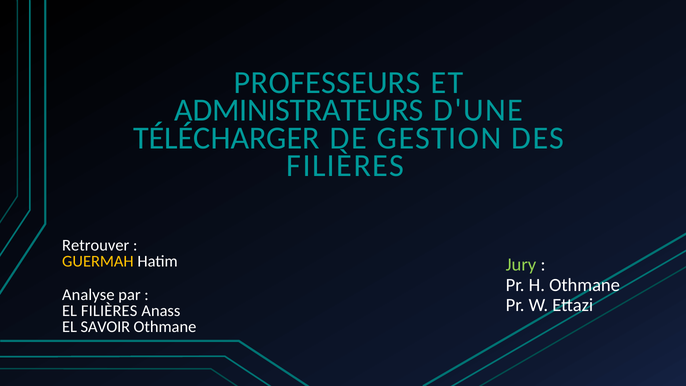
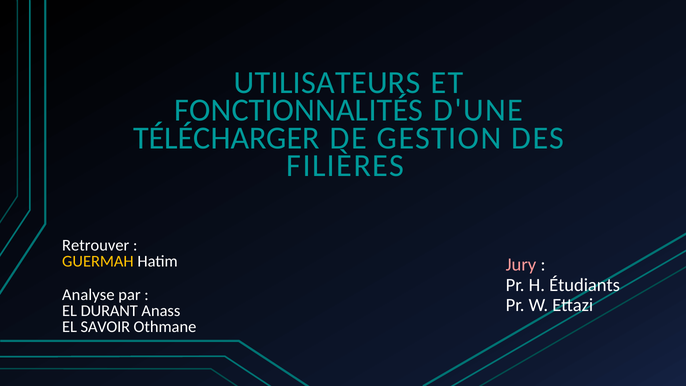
PROFESSEURS: PROFESSEURS -> UTILISATEURS (327, 82)
ADMINISTRATEURS: ADMINISTRATEURS -> FONCTIONNALITÉS (299, 110)
Jury colour: light green -> pink (521, 265)
H Othmane: Othmane -> Étudiants (585, 285)
EL FILIÈRES: FILIÈRES -> DURANT (109, 311)
